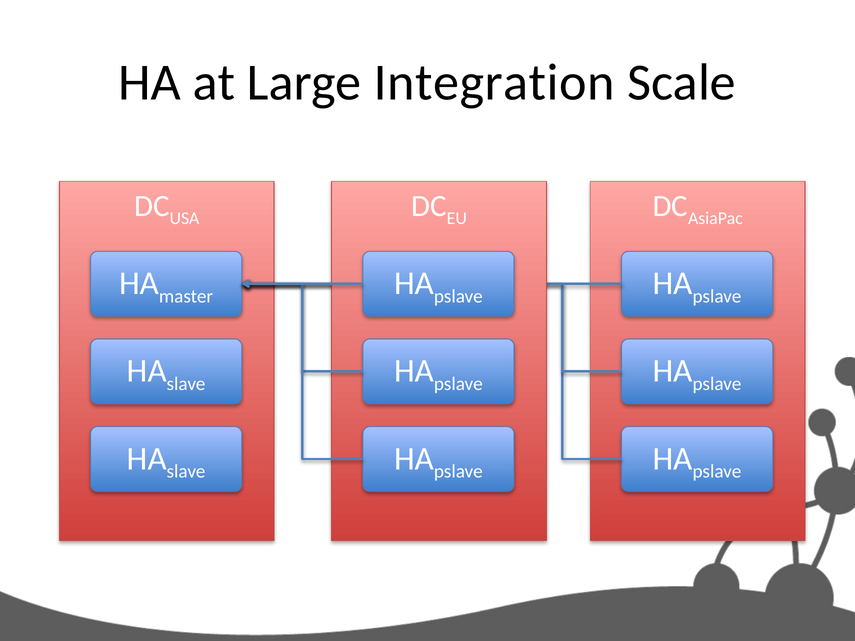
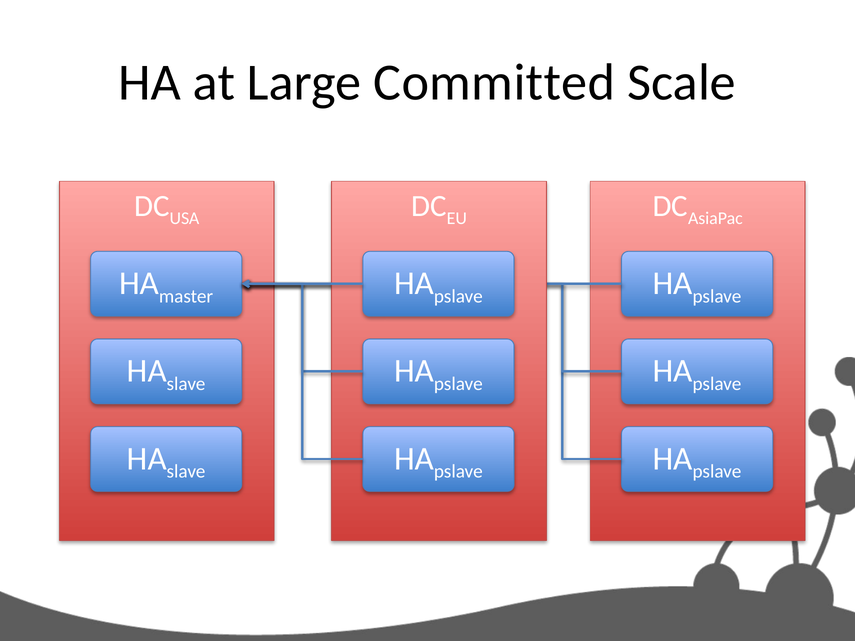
Integration: Integration -> Committed (494, 83)
